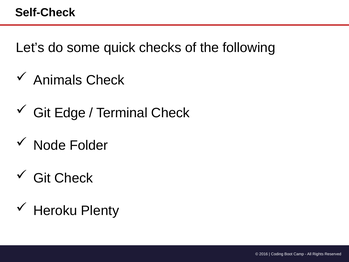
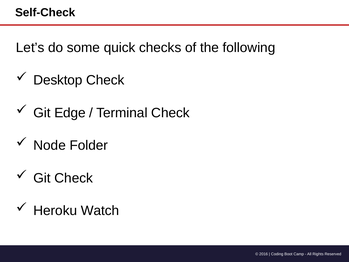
Animals: Animals -> Desktop (58, 80)
Plenty: Plenty -> Watch (100, 210)
